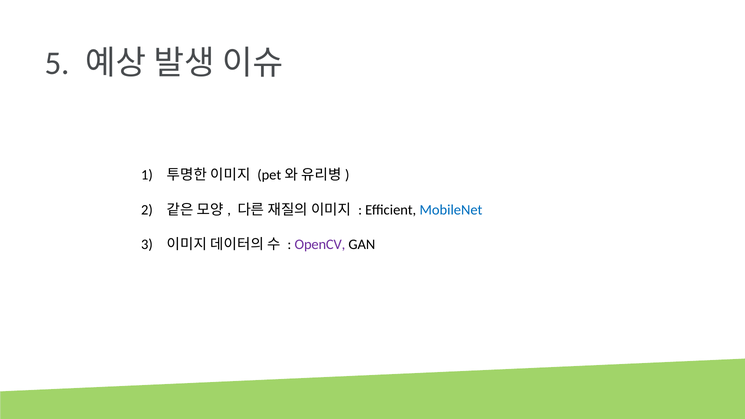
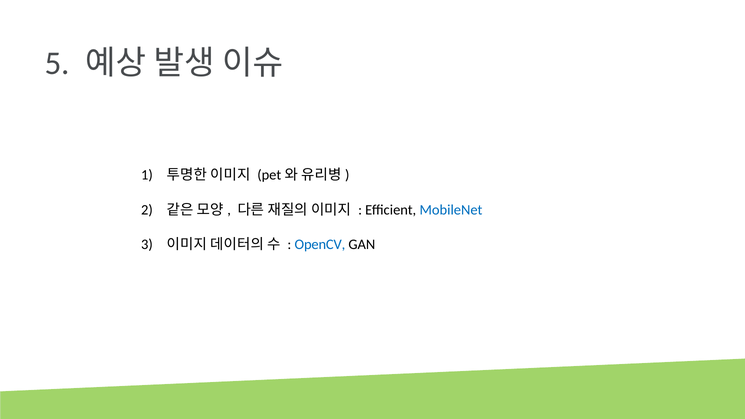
OpenCV colour: purple -> blue (320, 245)
